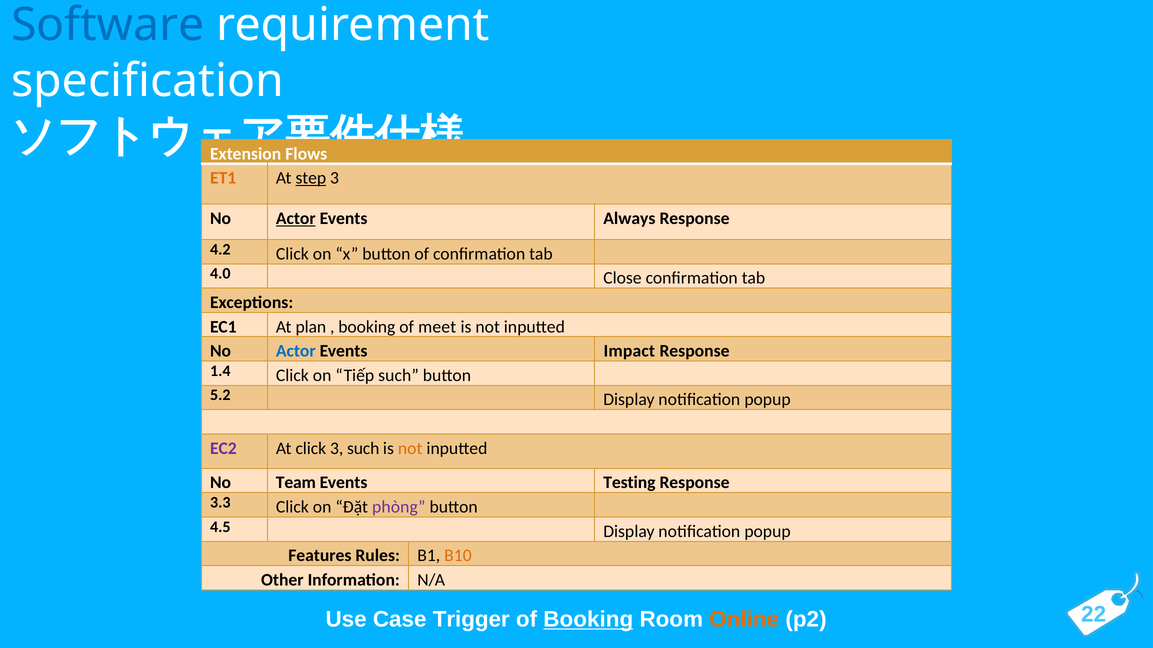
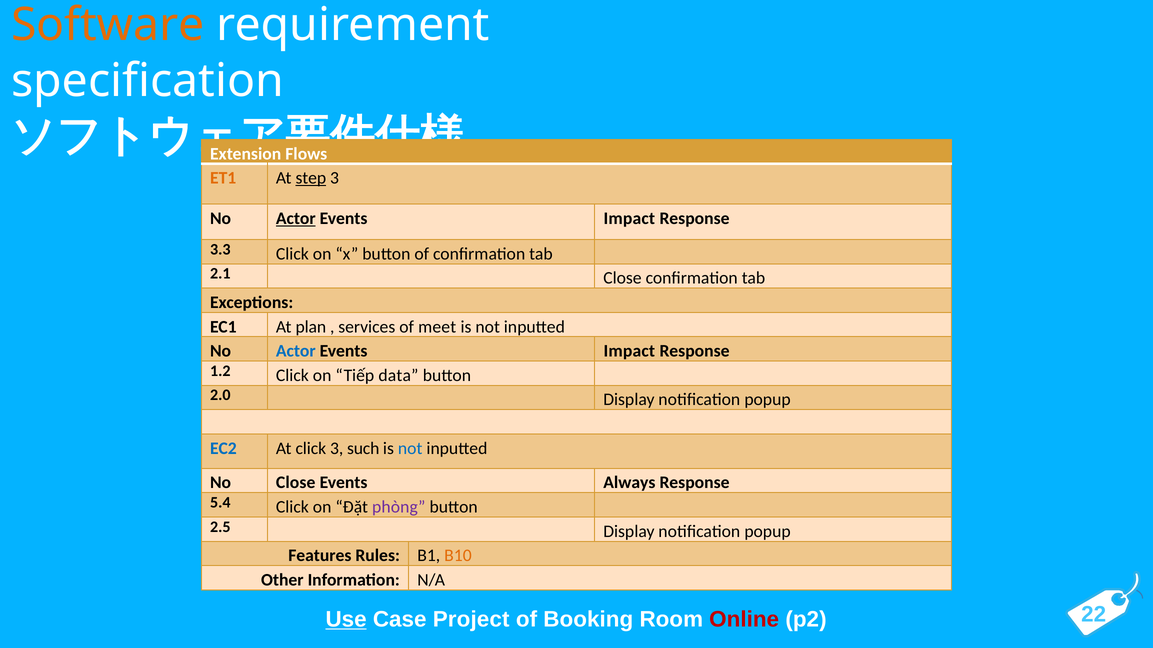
Software colour: blue -> orange (108, 25)
Always: Always -> Impact (629, 218)
4.2: 4.2 -> 3.3 (220, 250)
4.0: 4.0 -> 2.1 (220, 274)
booking: booking -> services (367, 327)
1.4: 1.4 -> 1.2 (220, 371)
Tiếp such: such -> data (398, 376)
5.2: 5.2 -> 2.0 (220, 396)
EC2 colour: purple -> blue (223, 449)
not colour: orange -> blue (410, 449)
No Team: Team -> Close (296, 483)
Testing: Testing -> Always (629, 483)
3.3: 3.3 -> 5.4 (220, 503)
4.5: 4.5 -> 2.5 (220, 527)
Use underline: none -> present (346, 620)
Trigger: Trigger -> Project (471, 620)
Booking underline: present -> none (588, 620)
Online colour: orange -> red (744, 620)
